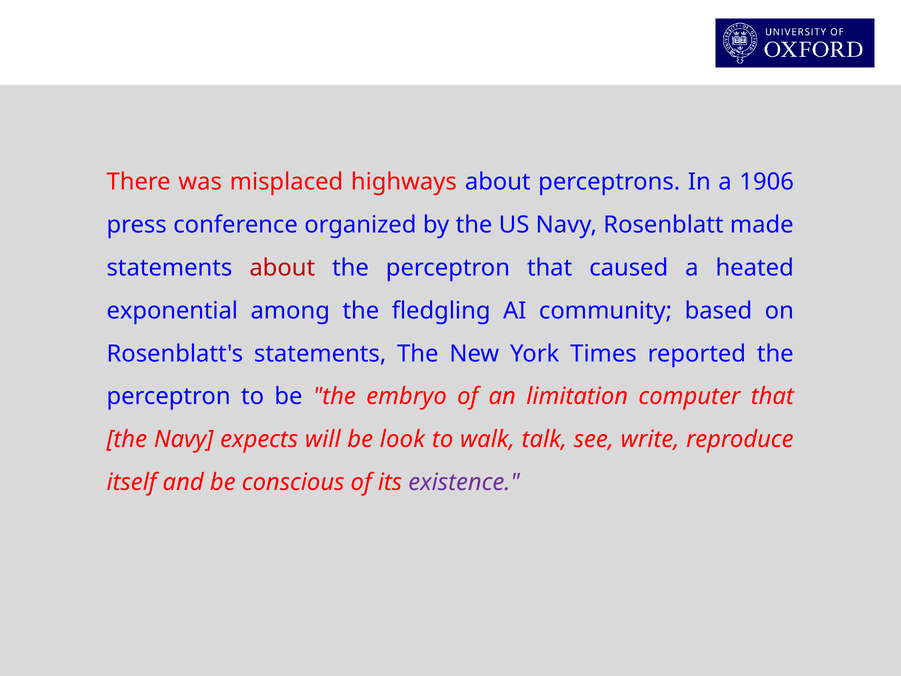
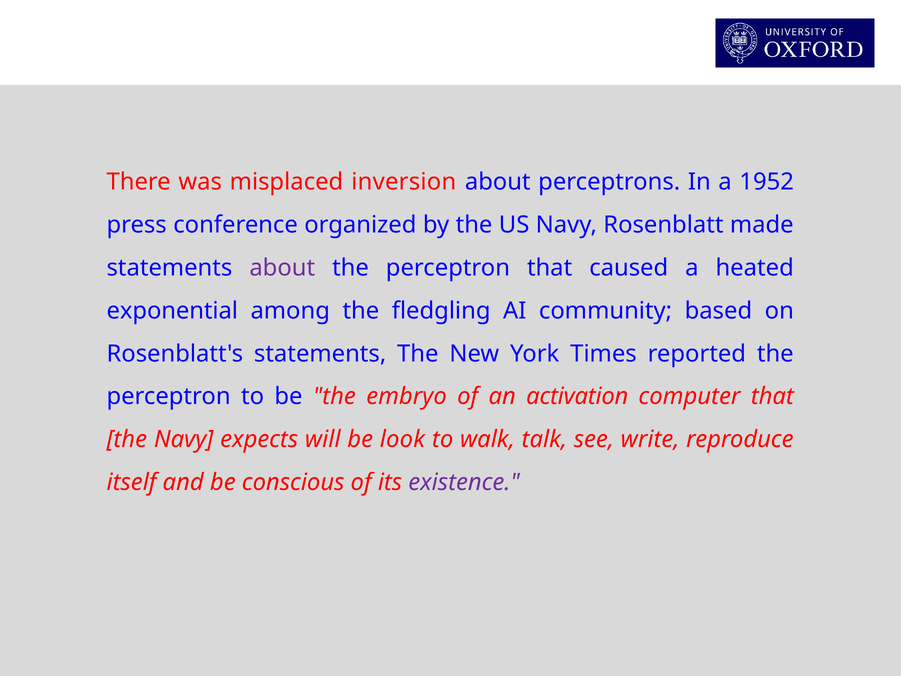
highways: highways -> inversion (404, 182)
1906: 1906 -> 1952 (767, 182)
about colour: red -> purple (282, 268)
limitation: limitation -> activation (577, 397)
